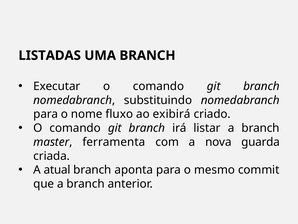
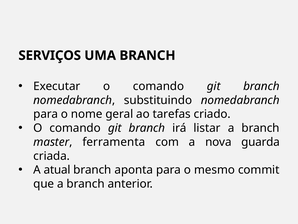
LISTADAS: LISTADAS -> SERVIÇOS (50, 55)
fluxo: fluxo -> geral (119, 114)
exibirá: exibirá -> tarefas (172, 114)
